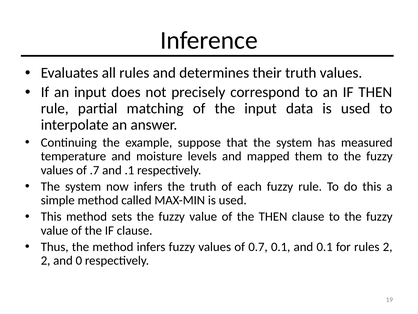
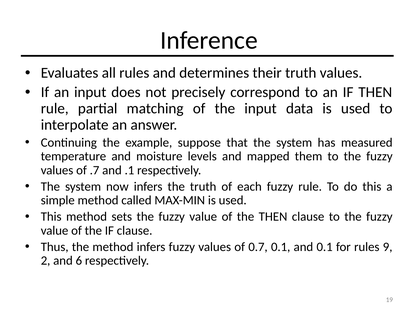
rules 2: 2 -> 9 (388, 247)
0: 0 -> 6 (79, 260)
